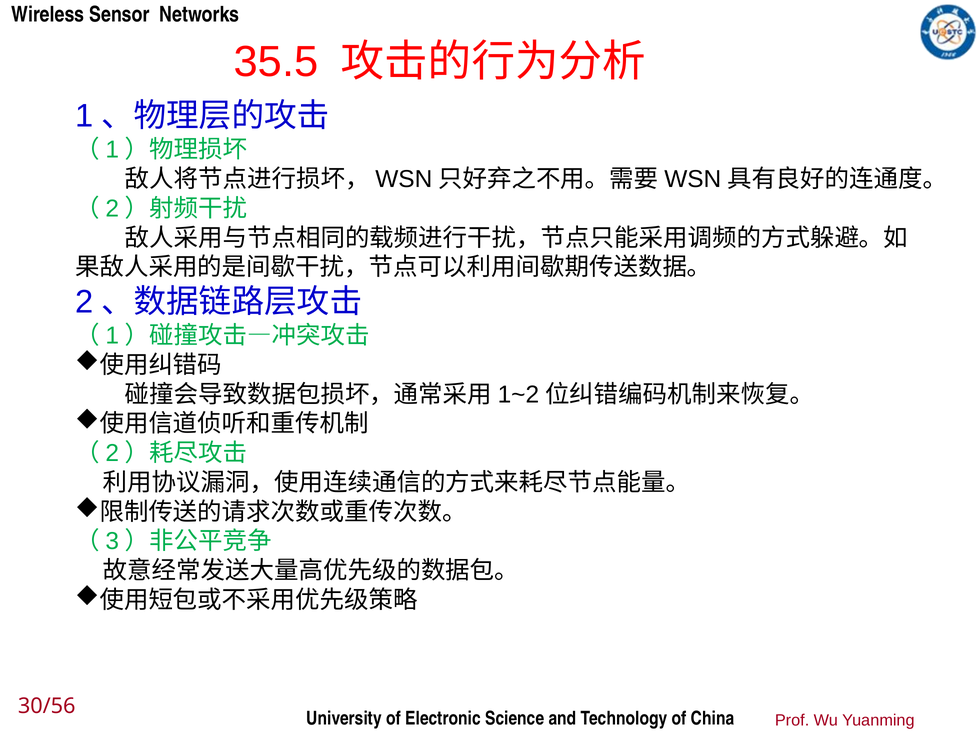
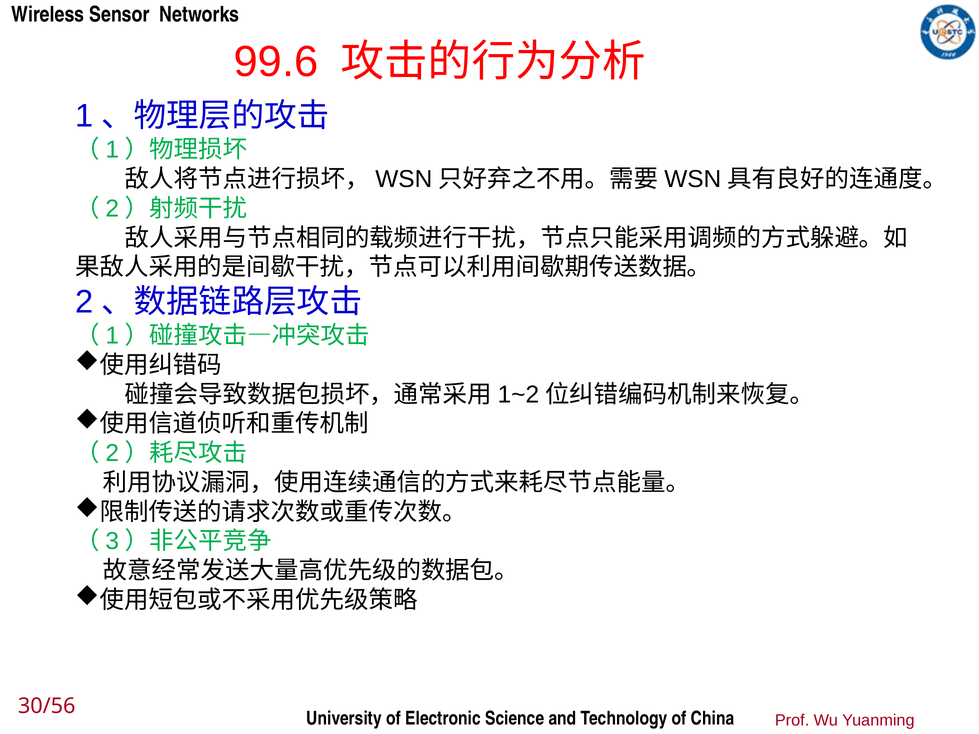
35.5: 35.5 -> 99.6 (276, 62)
